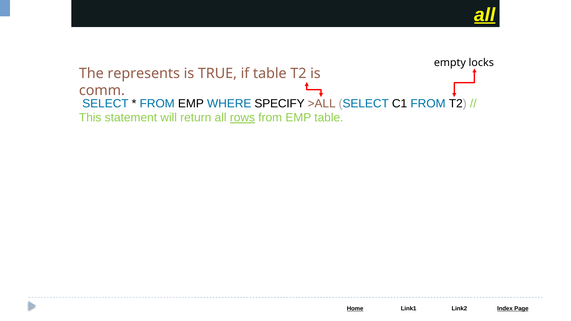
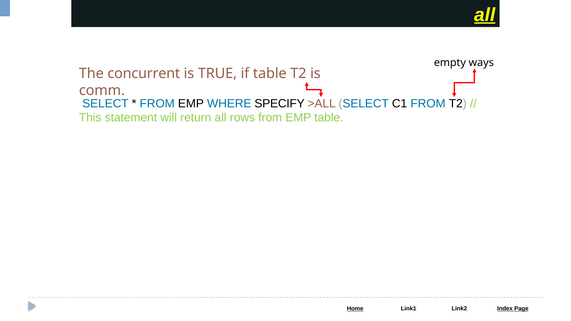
locks: locks -> ways (481, 63)
represents: represents -> concurrent (144, 74)
rows underline: present -> none (242, 118)
